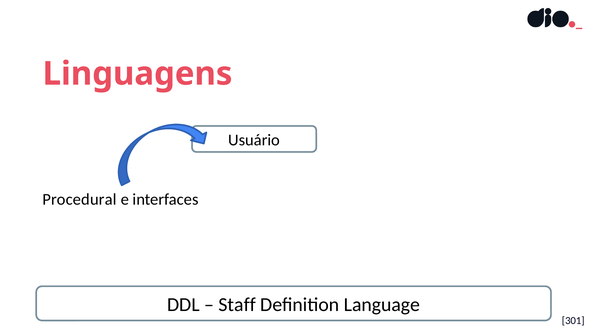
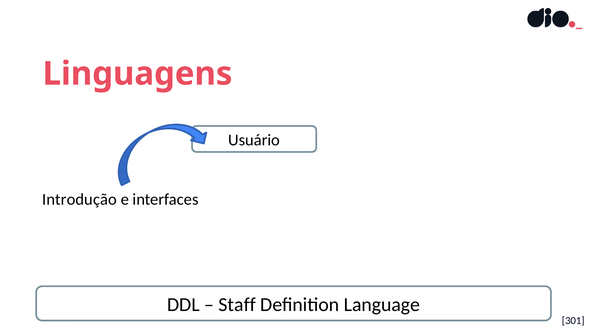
Procedural: Procedural -> Introdução (80, 200)
